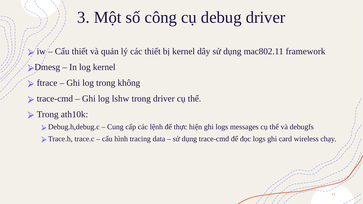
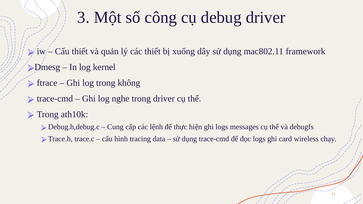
bị kernel: kernel -> xuống (184, 51)
lshw: lshw -> nghe (121, 99)
